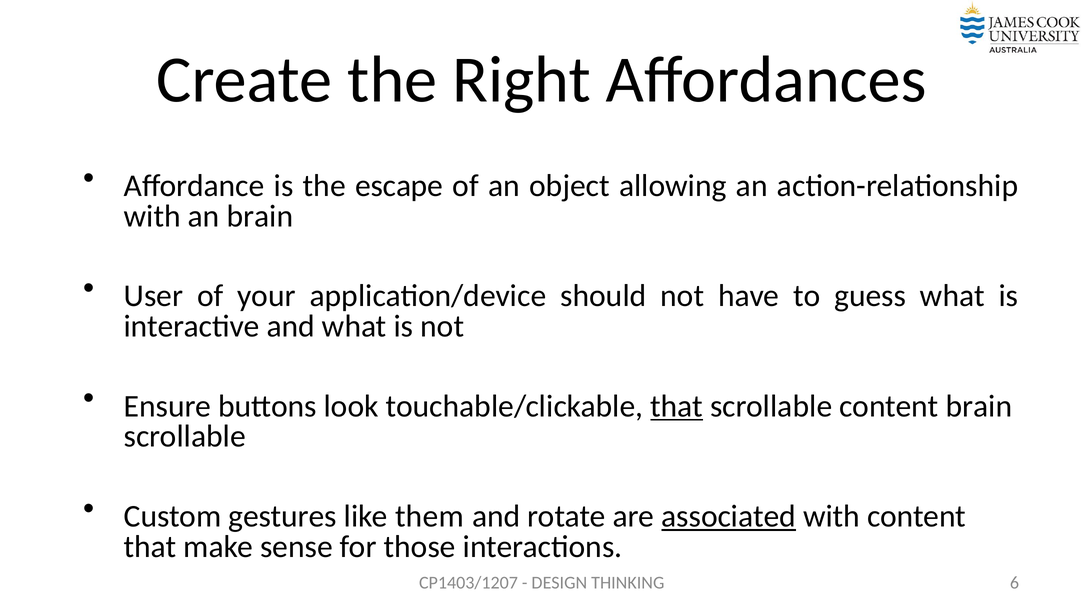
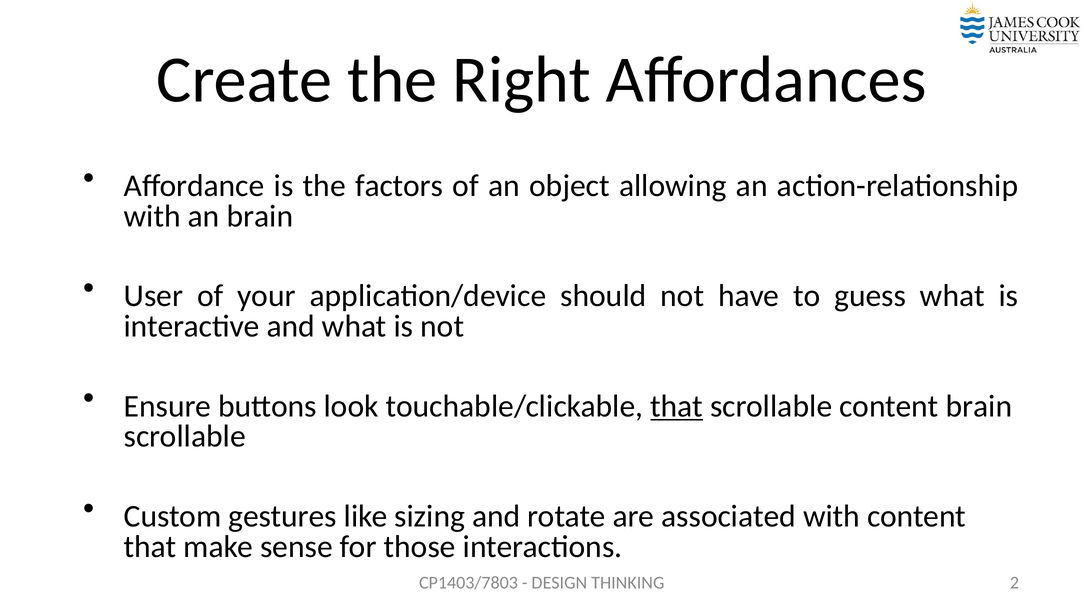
escape: escape -> factors (399, 186)
them: them -> sizing (430, 516)
associated underline: present -> none (729, 516)
CP1403/1207: CP1403/1207 -> CP1403/7803 (468, 582)
6: 6 -> 2 (1014, 582)
